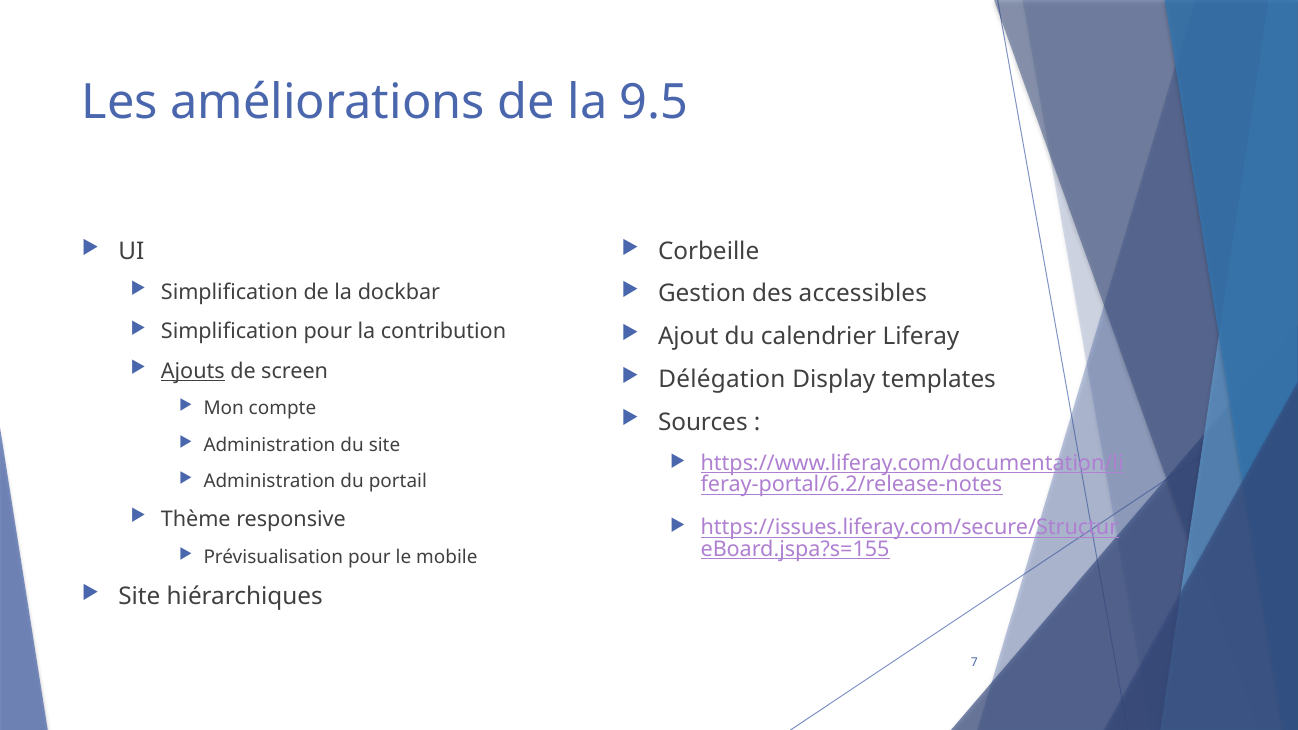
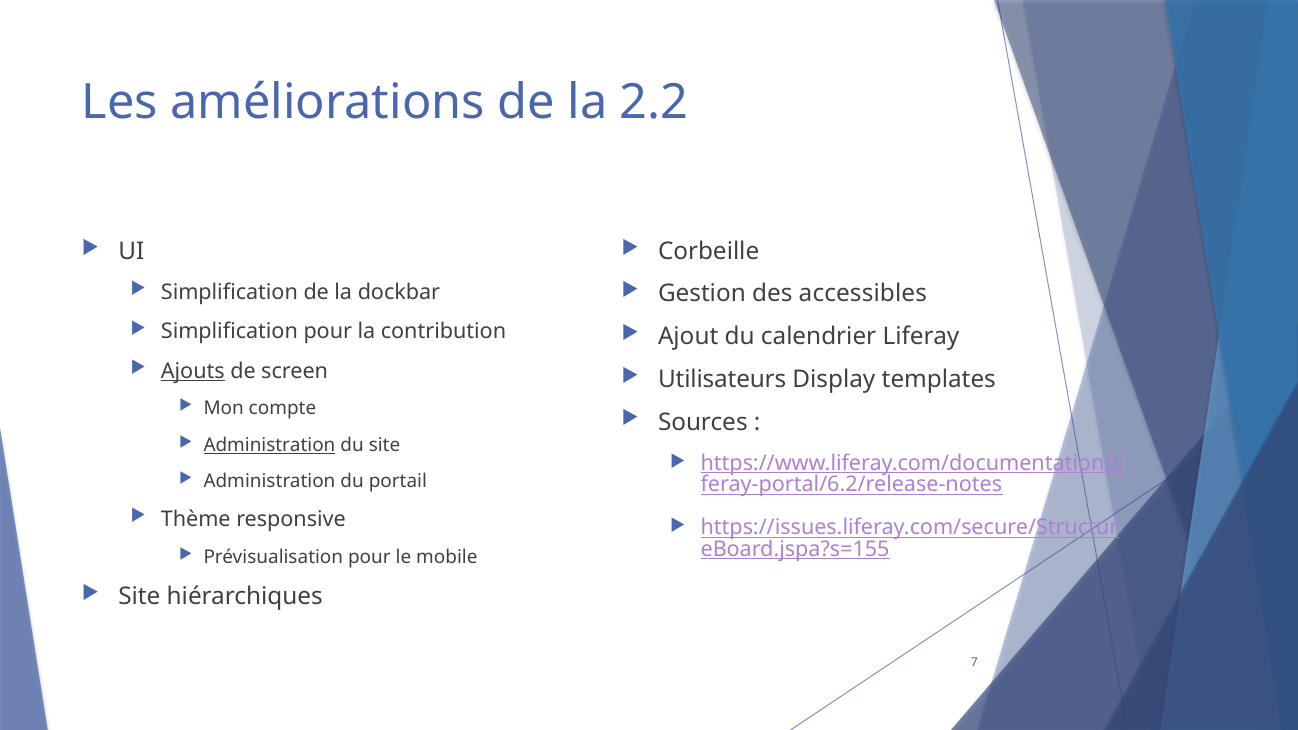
9.5: 9.5 -> 2.2 (654, 102)
Délégation: Délégation -> Utilisateurs (722, 379)
Administration underline: none -> present (269, 445)
